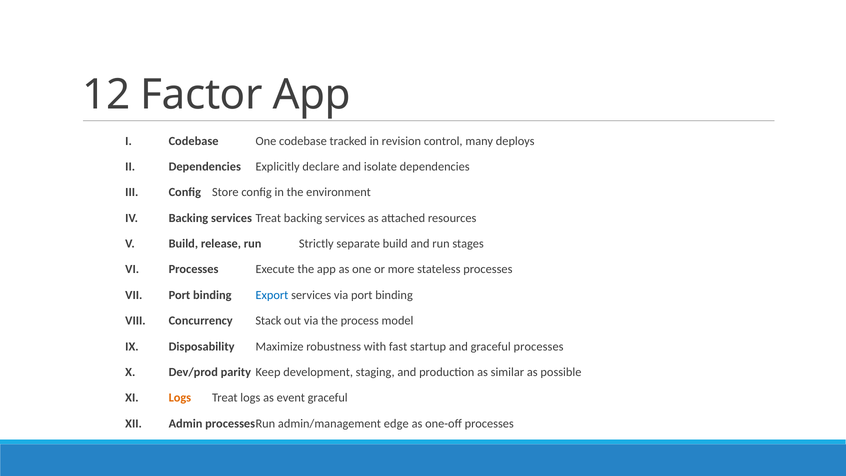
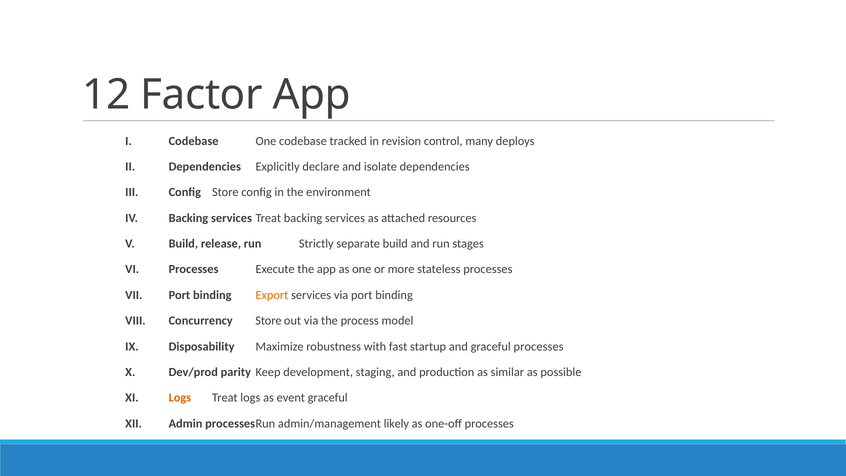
Export colour: blue -> orange (272, 295)
Concurrency Stack: Stack -> Store (268, 321)
edge: edge -> likely (396, 423)
